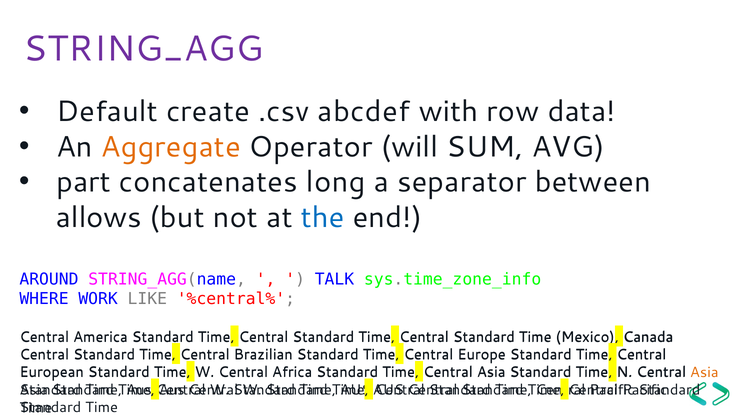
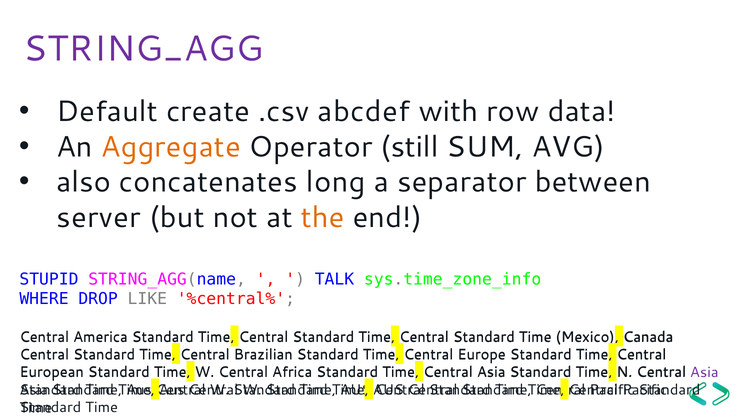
will: will -> still (410, 147)
part: part -> also (84, 182)
allows: allows -> server (99, 217)
the colour: blue -> orange (323, 217)
AROUND: AROUND -> STUPID (49, 279)
WORK: WORK -> DROP (98, 299)
Asia colour: orange -> purple (704, 372)
